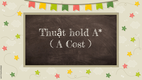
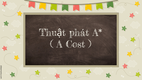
hold: hold -> phát (79, 33)
